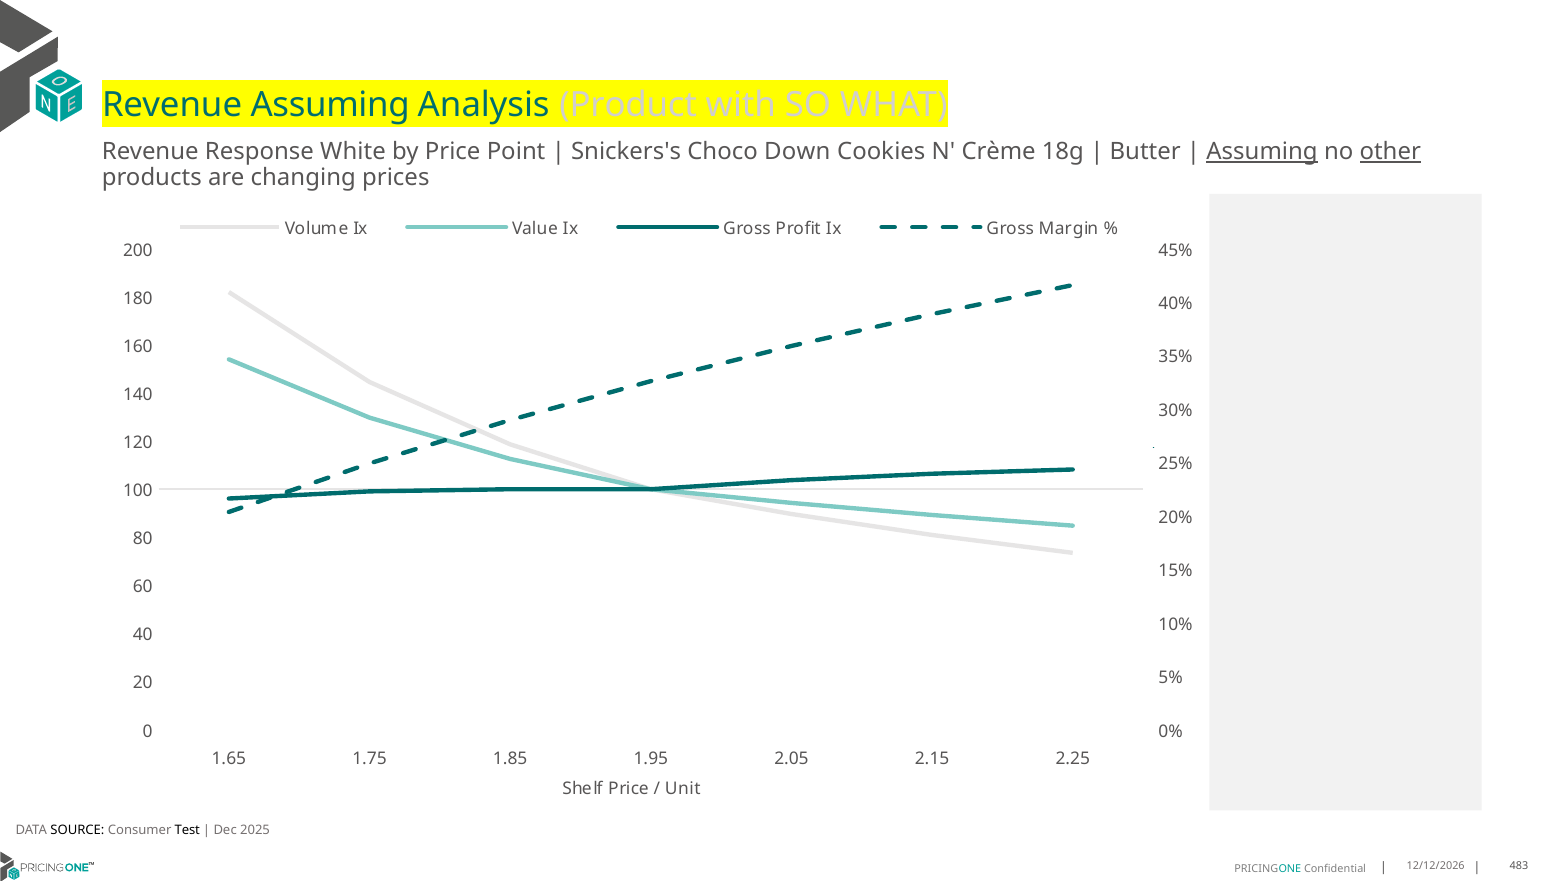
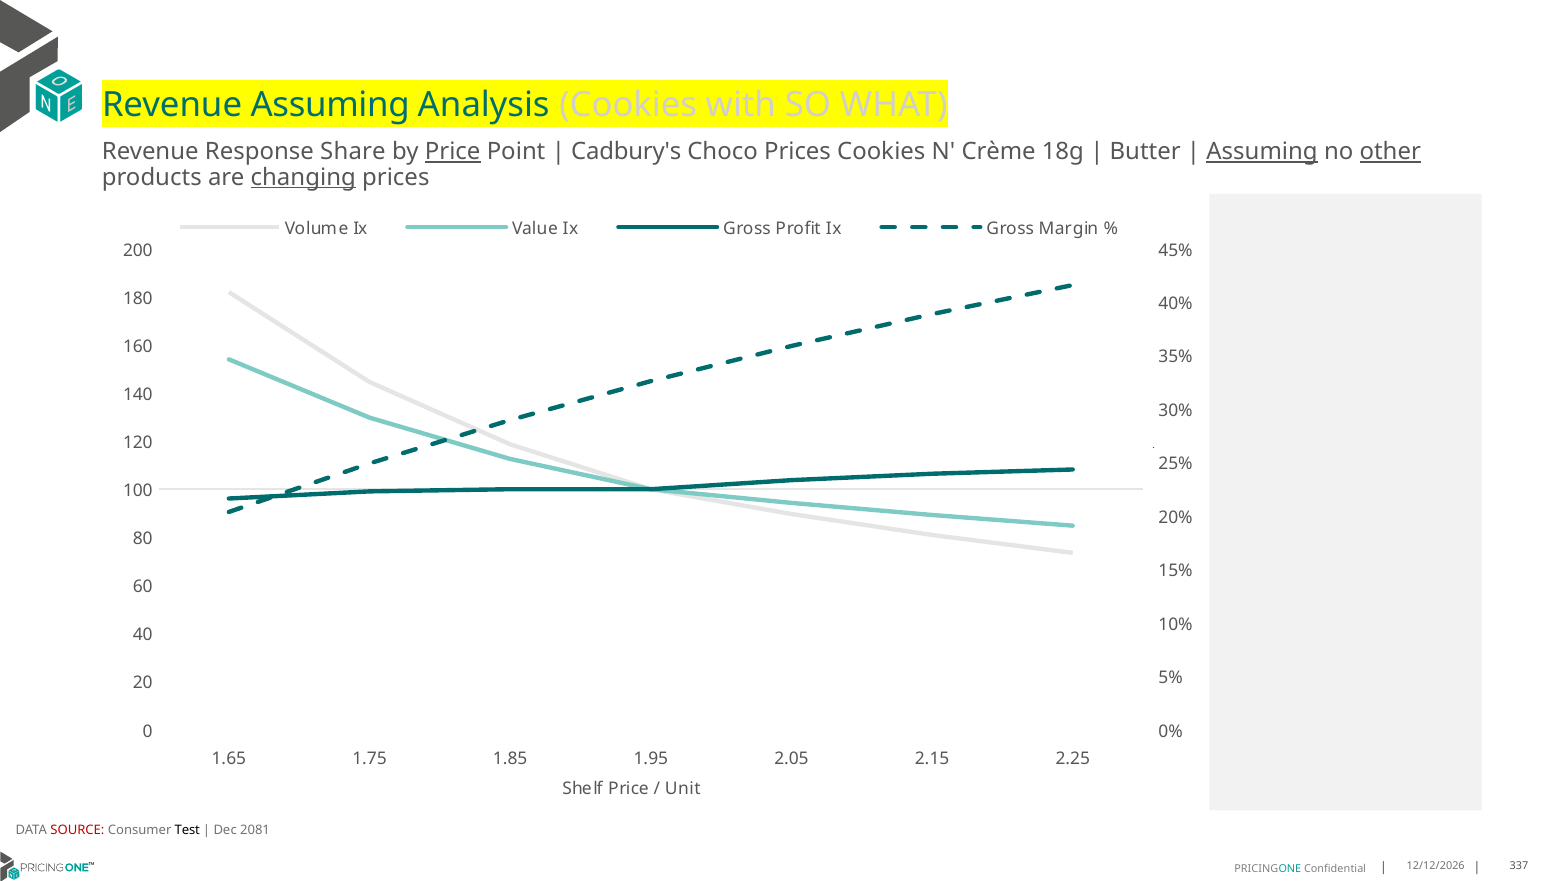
Analysis Product: Product -> Cookies (628, 105)
White: White -> Share (353, 152)
Price underline: none -> present (453, 152)
Snickers's: Snickers's -> Cadbury's (626, 152)
Choco Down: Down -> Prices (797, 152)
changing underline: none -> present (303, 177)
SOURCE colour: black -> red (77, 830)
2025: 2025 -> 2081 (255, 830)
483: 483 -> 337 (1519, 867)
